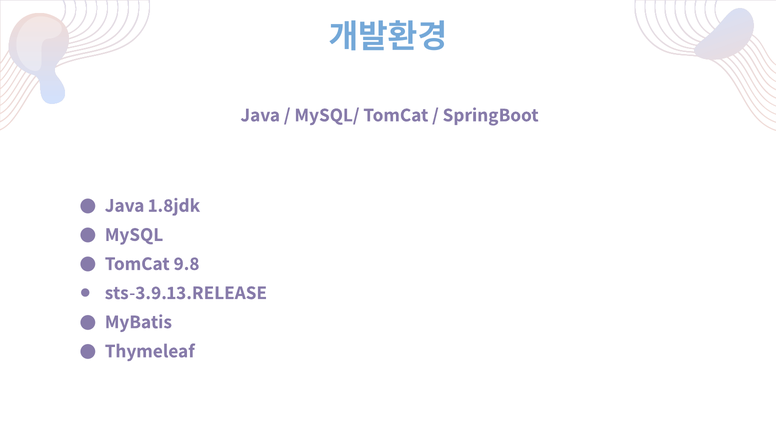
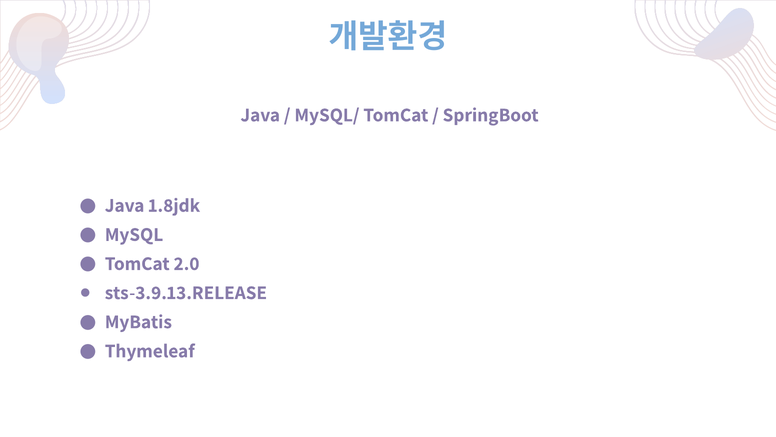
9.8: 9.8 -> 2.0 (187, 263)
